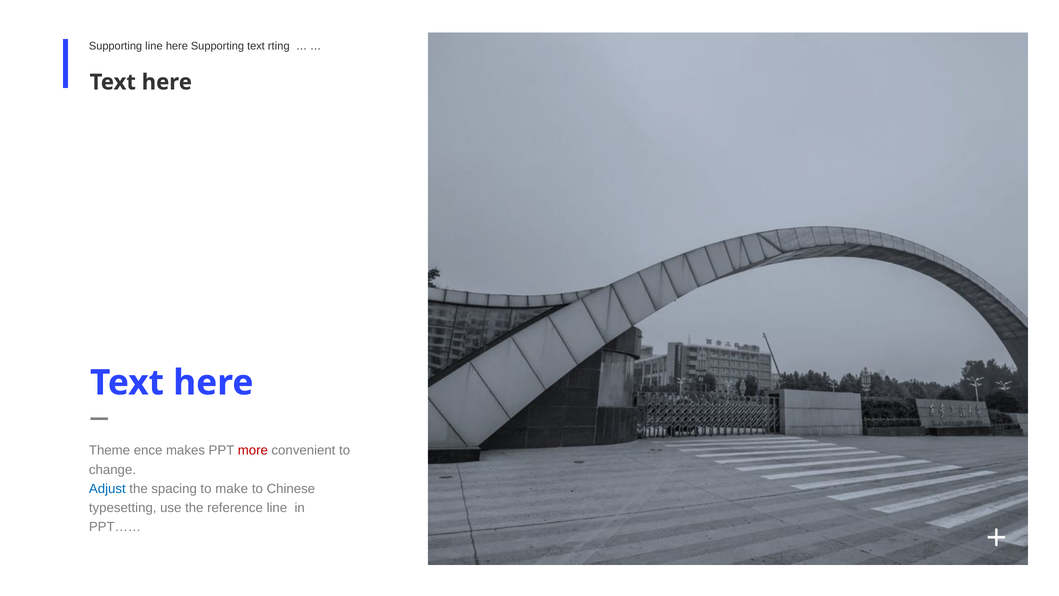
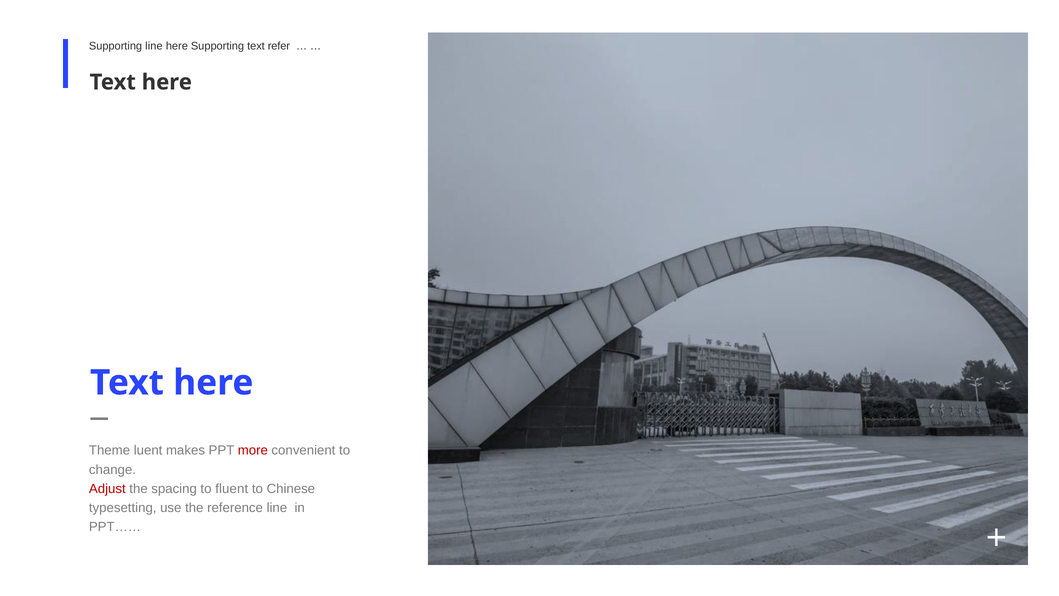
rting: rting -> refer (279, 46)
ence: ence -> luent (148, 450)
Adjust colour: blue -> red (107, 488)
make: make -> fluent (232, 488)
